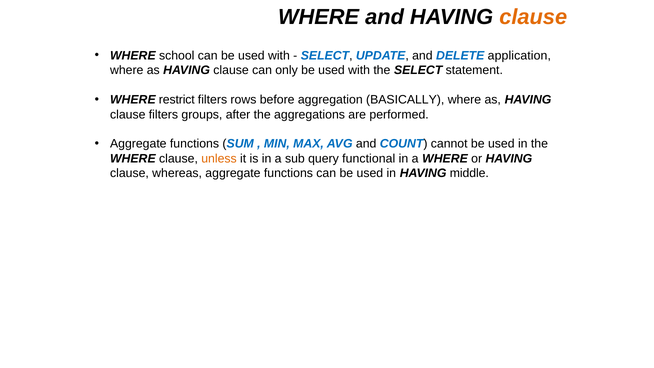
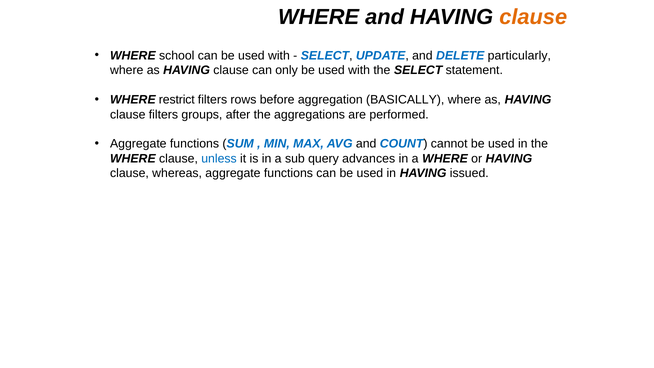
application: application -> particularly (519, 56)
unless colour: orange -> blue (219, 159)
functional: functional -> advances (369, 159)
middle: middle -> issued (469, 173)
